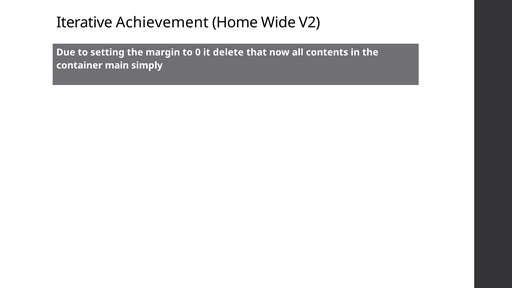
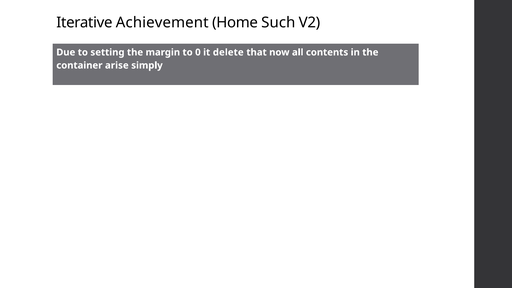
Wide: Wide -> Such (278, 23)
main: main -> arise (117, 65)
